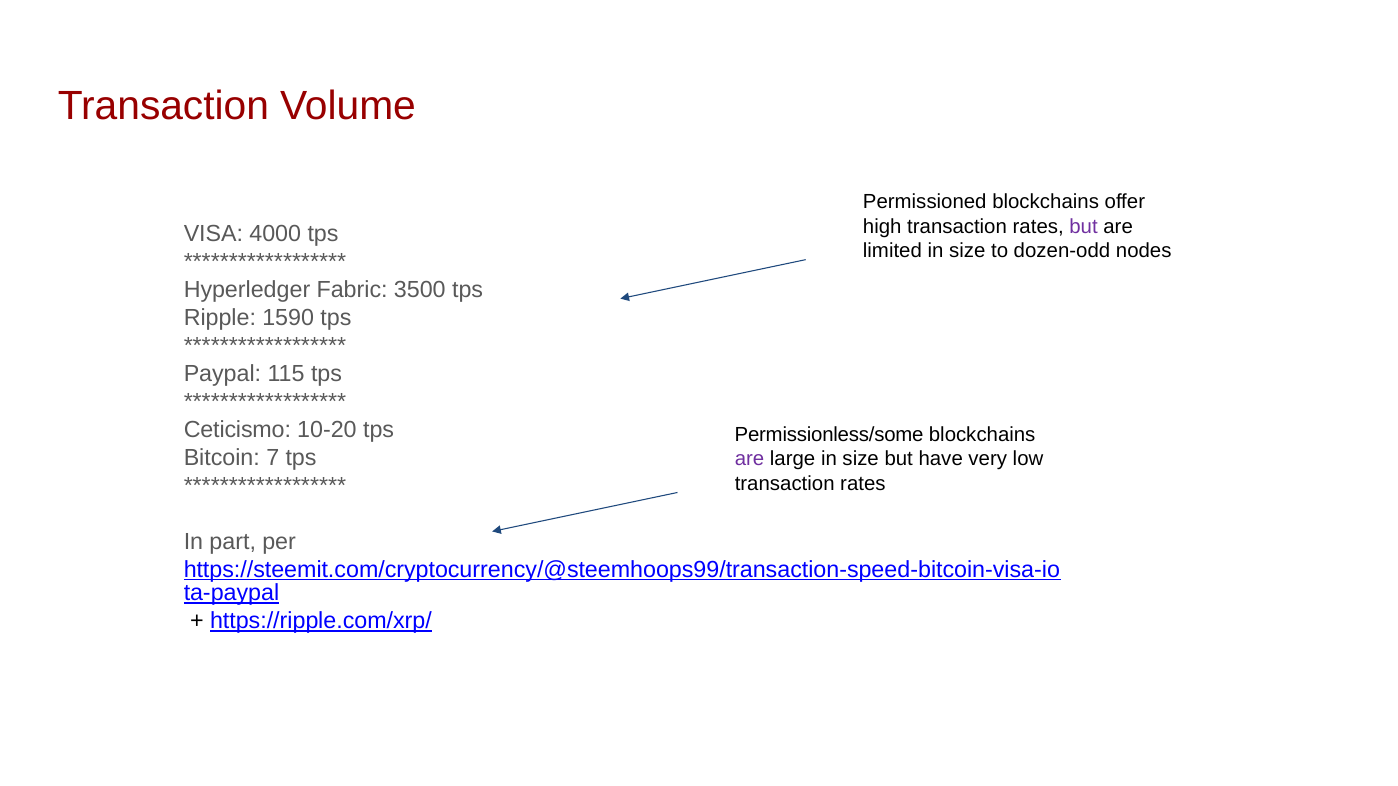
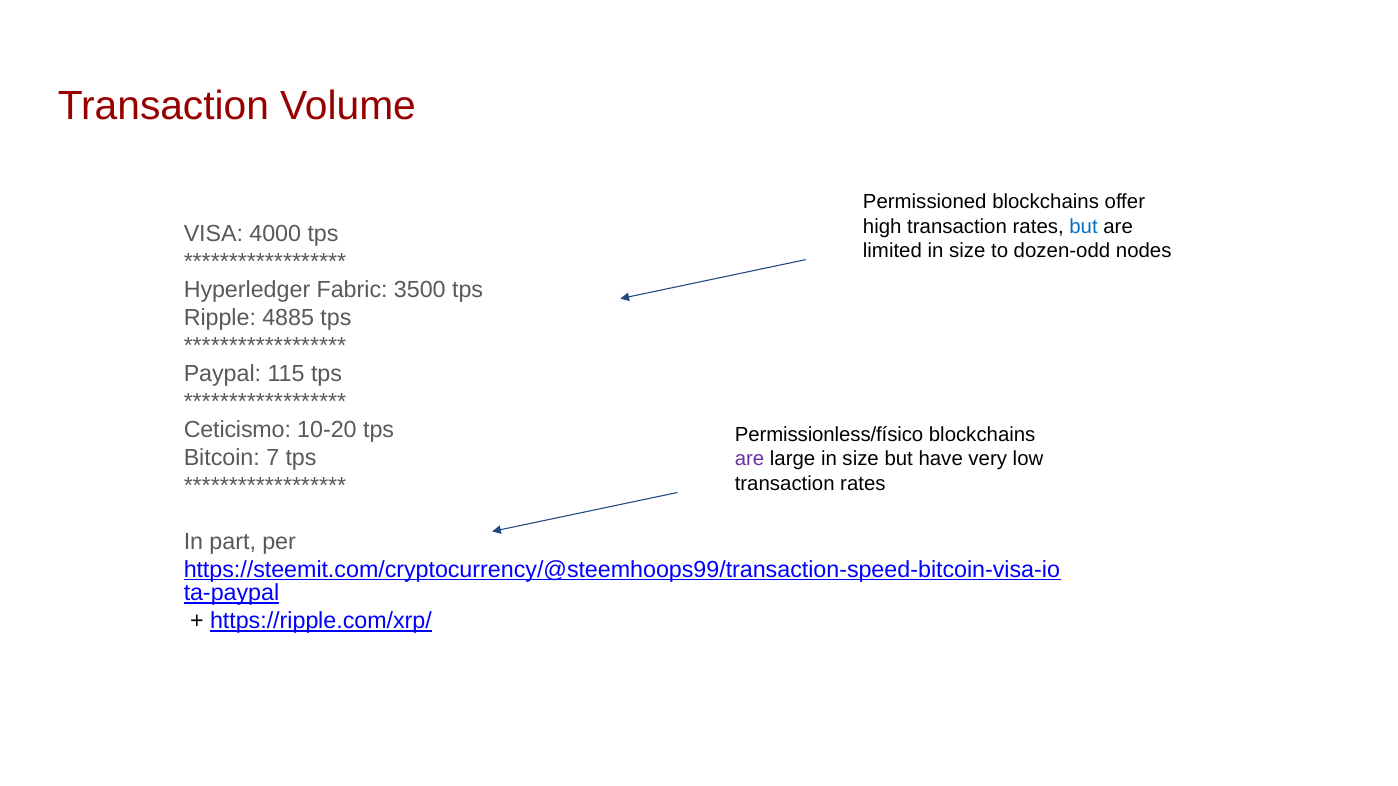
but colour: purple -> blue (1084, 226)
1590: 1590 -> 4885 (288, 318)
Permissionless/some: Permissionless/some -> Permissionless/físico (829, 435)
